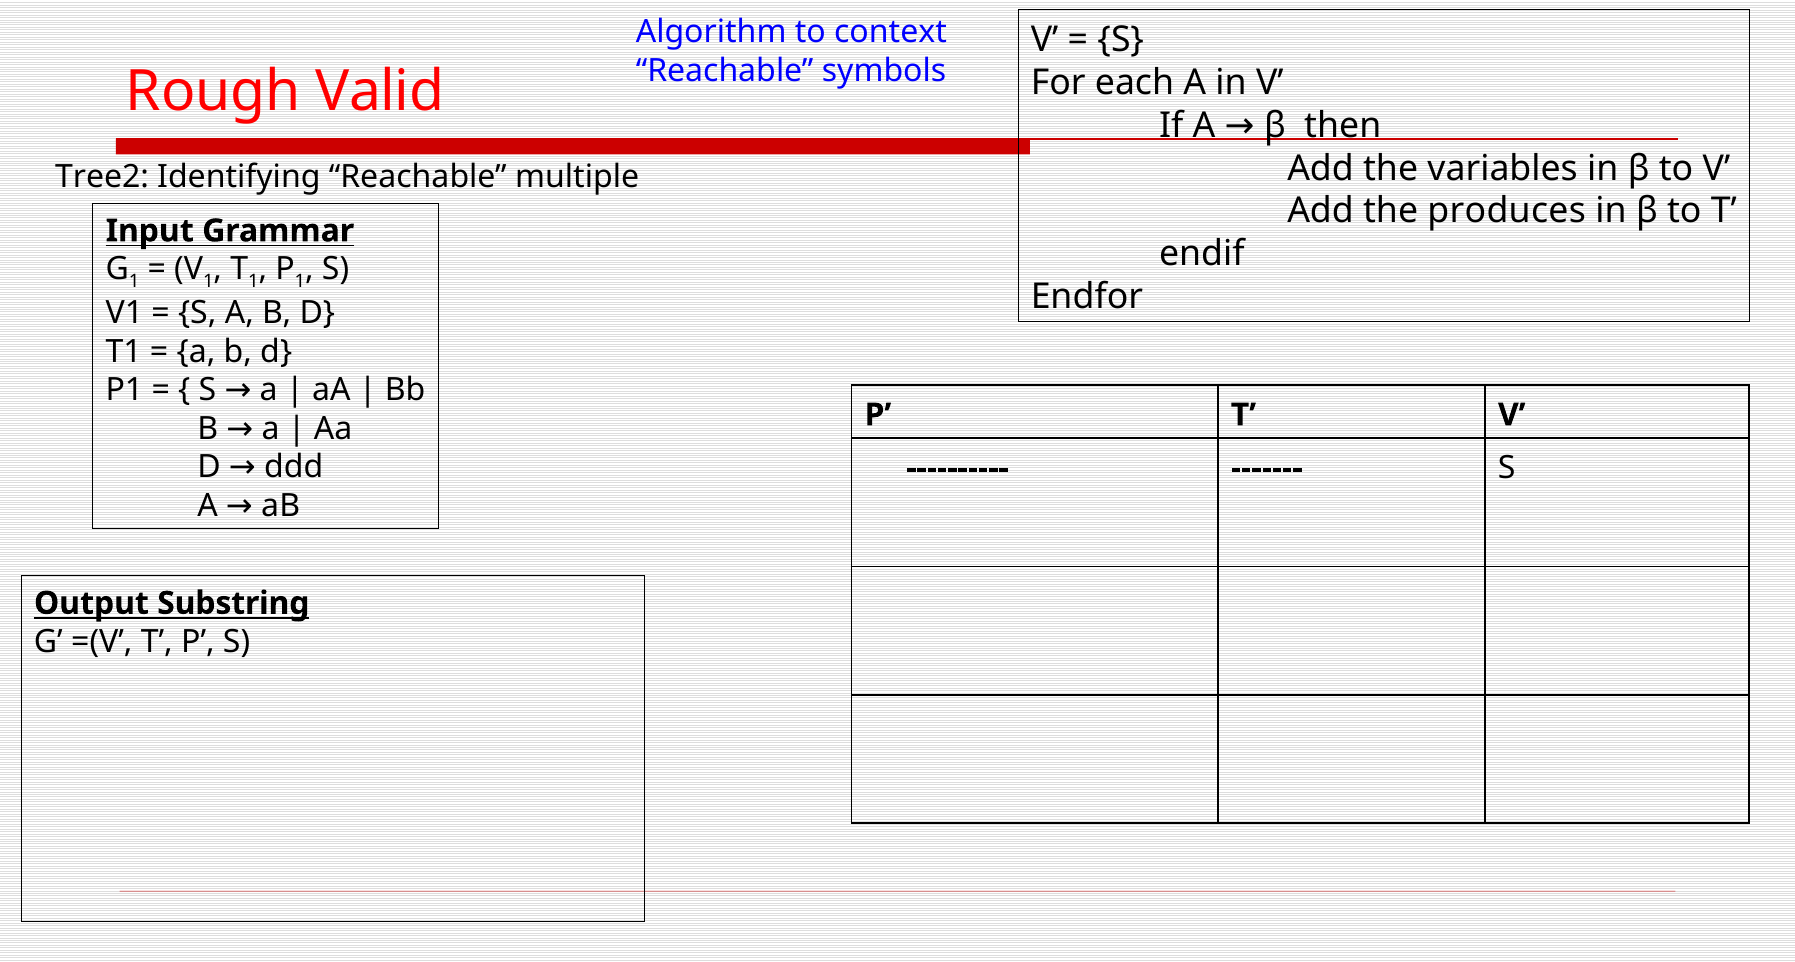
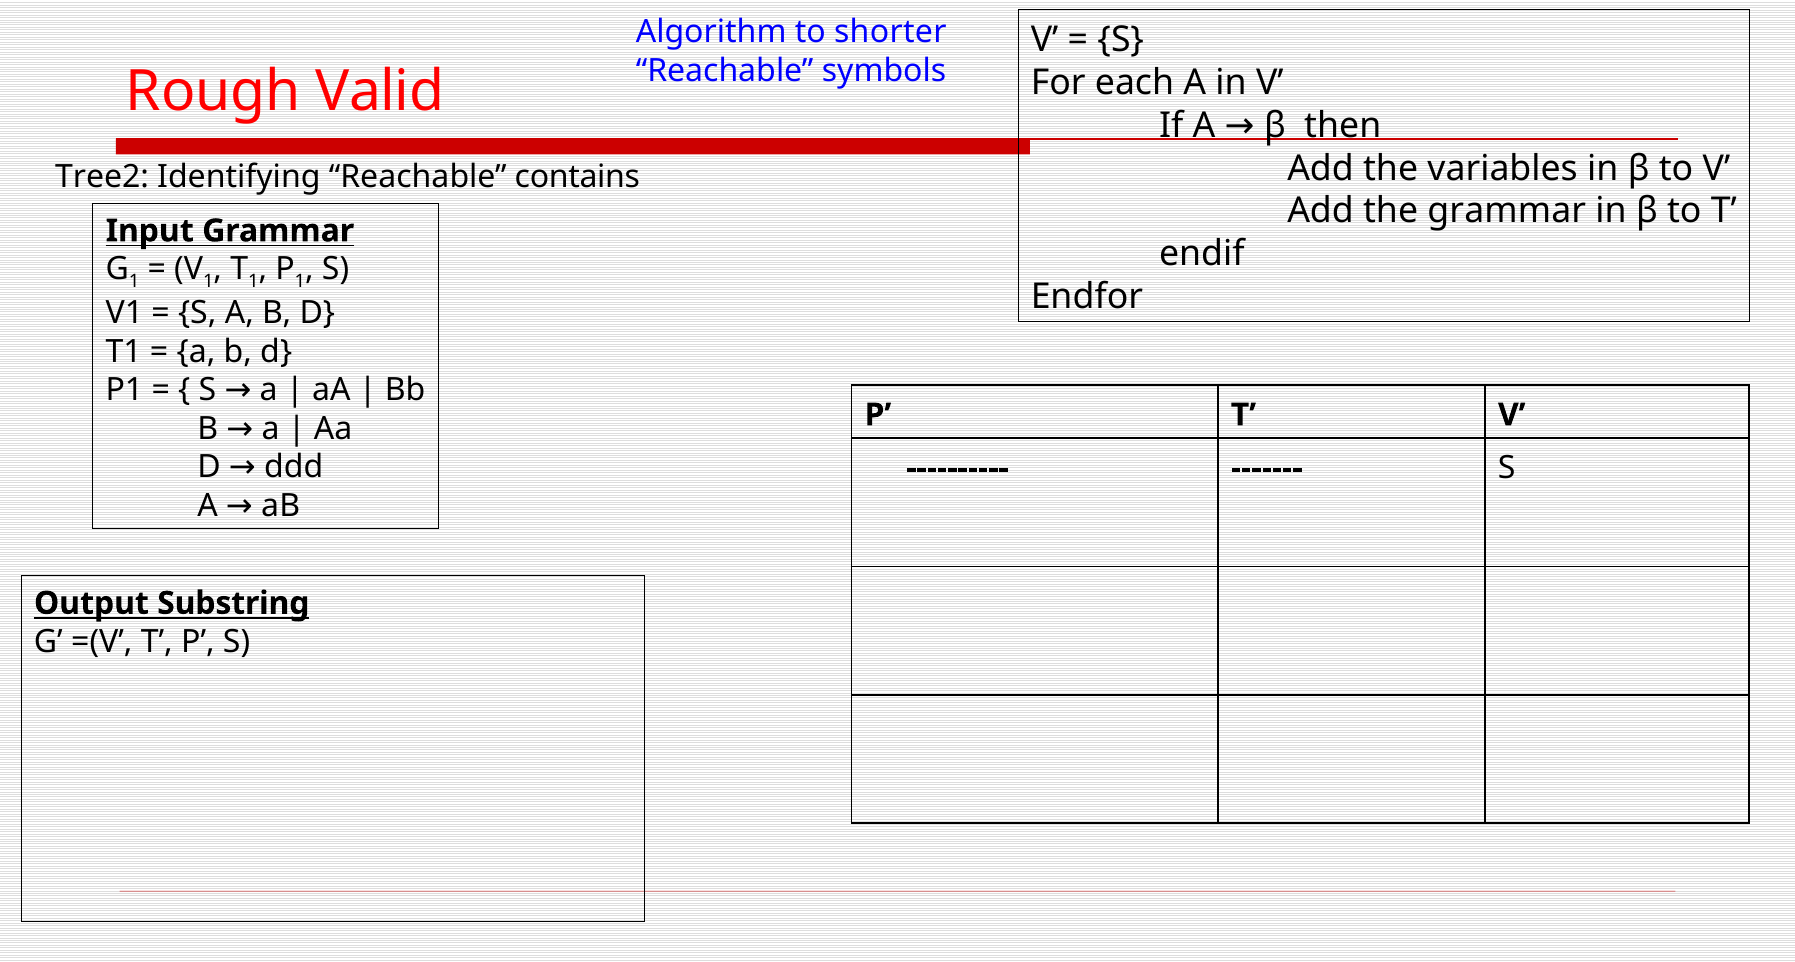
context: context -> shorter (890, 32)
multiple: multiple -> contains (577, 177)
the produces: produces -> grammar (1507, 211)
